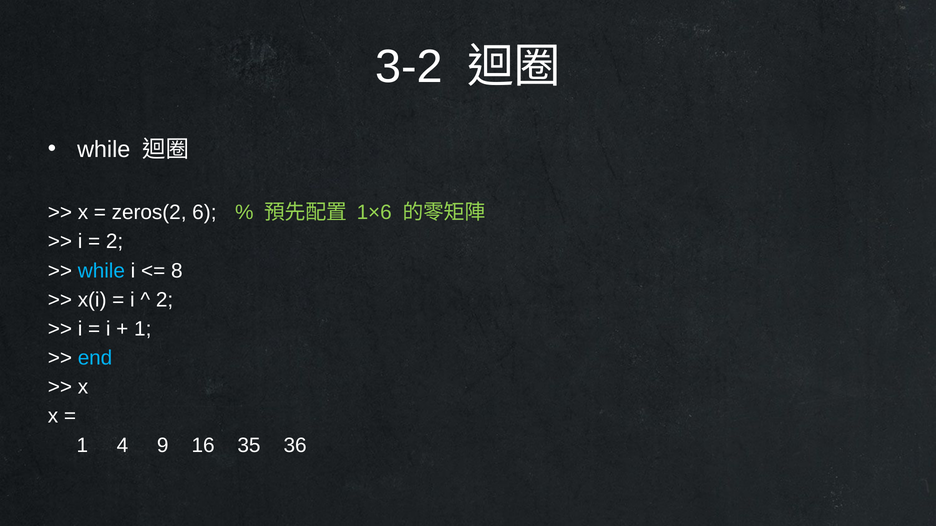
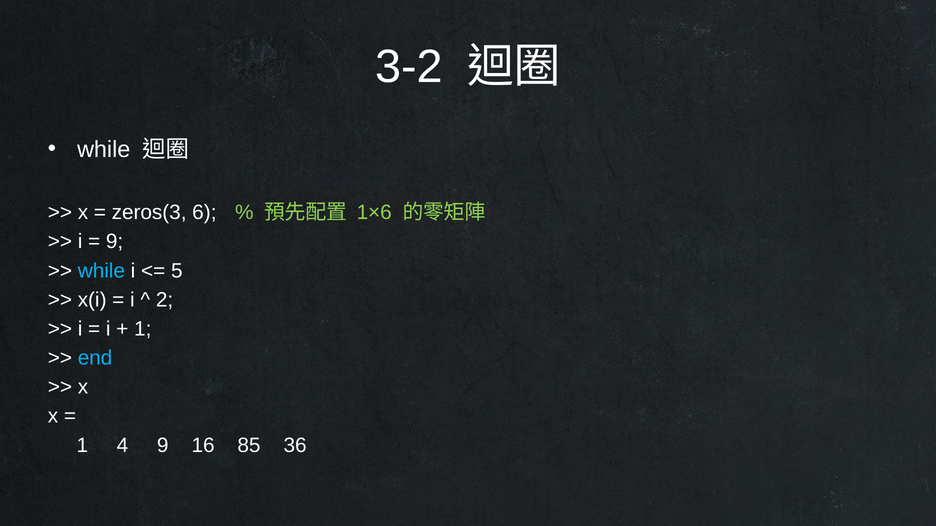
zeros(2: zeros(2 -> zeros(3 (149, 213)
2: 2 -> 9 (115, 242)
8: 8 -> 5 (177, 271)
35: 35 -> 85 (249, 446)
